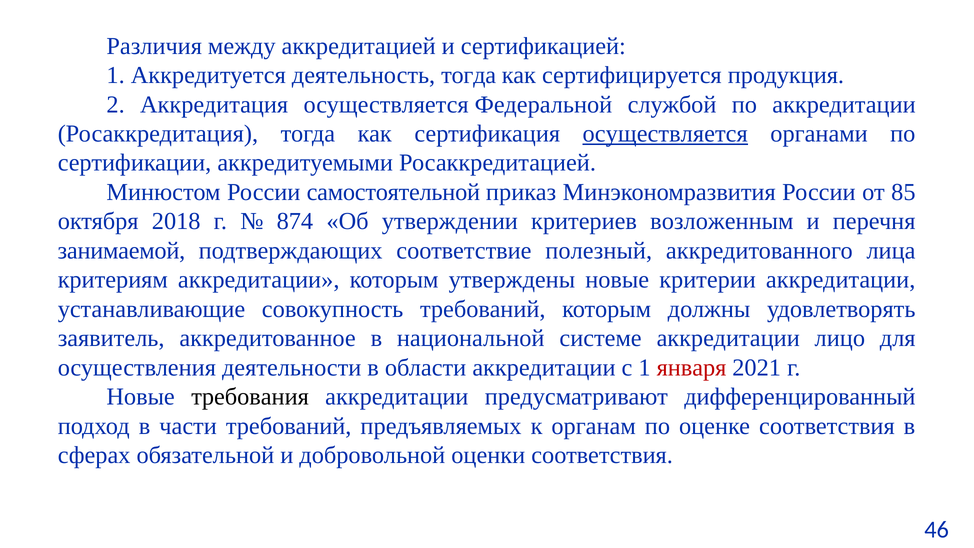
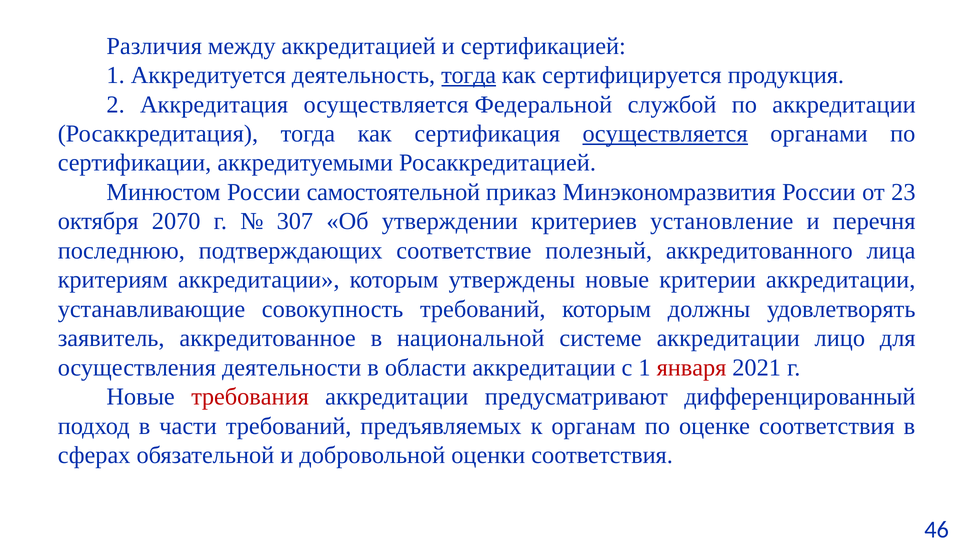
тогда underline: none -> present (469, 75)
85: 85 -> 23 (903, 192)
2018: 2018 -> 2070 (176, 221)
874: 874 -> 307 (295, 221)
возложенным: возложенным -> установление (722, 221)
занимаемой: занимаемой -> последнюю (121, 251)
требования colour: black -> red (250, 397)
